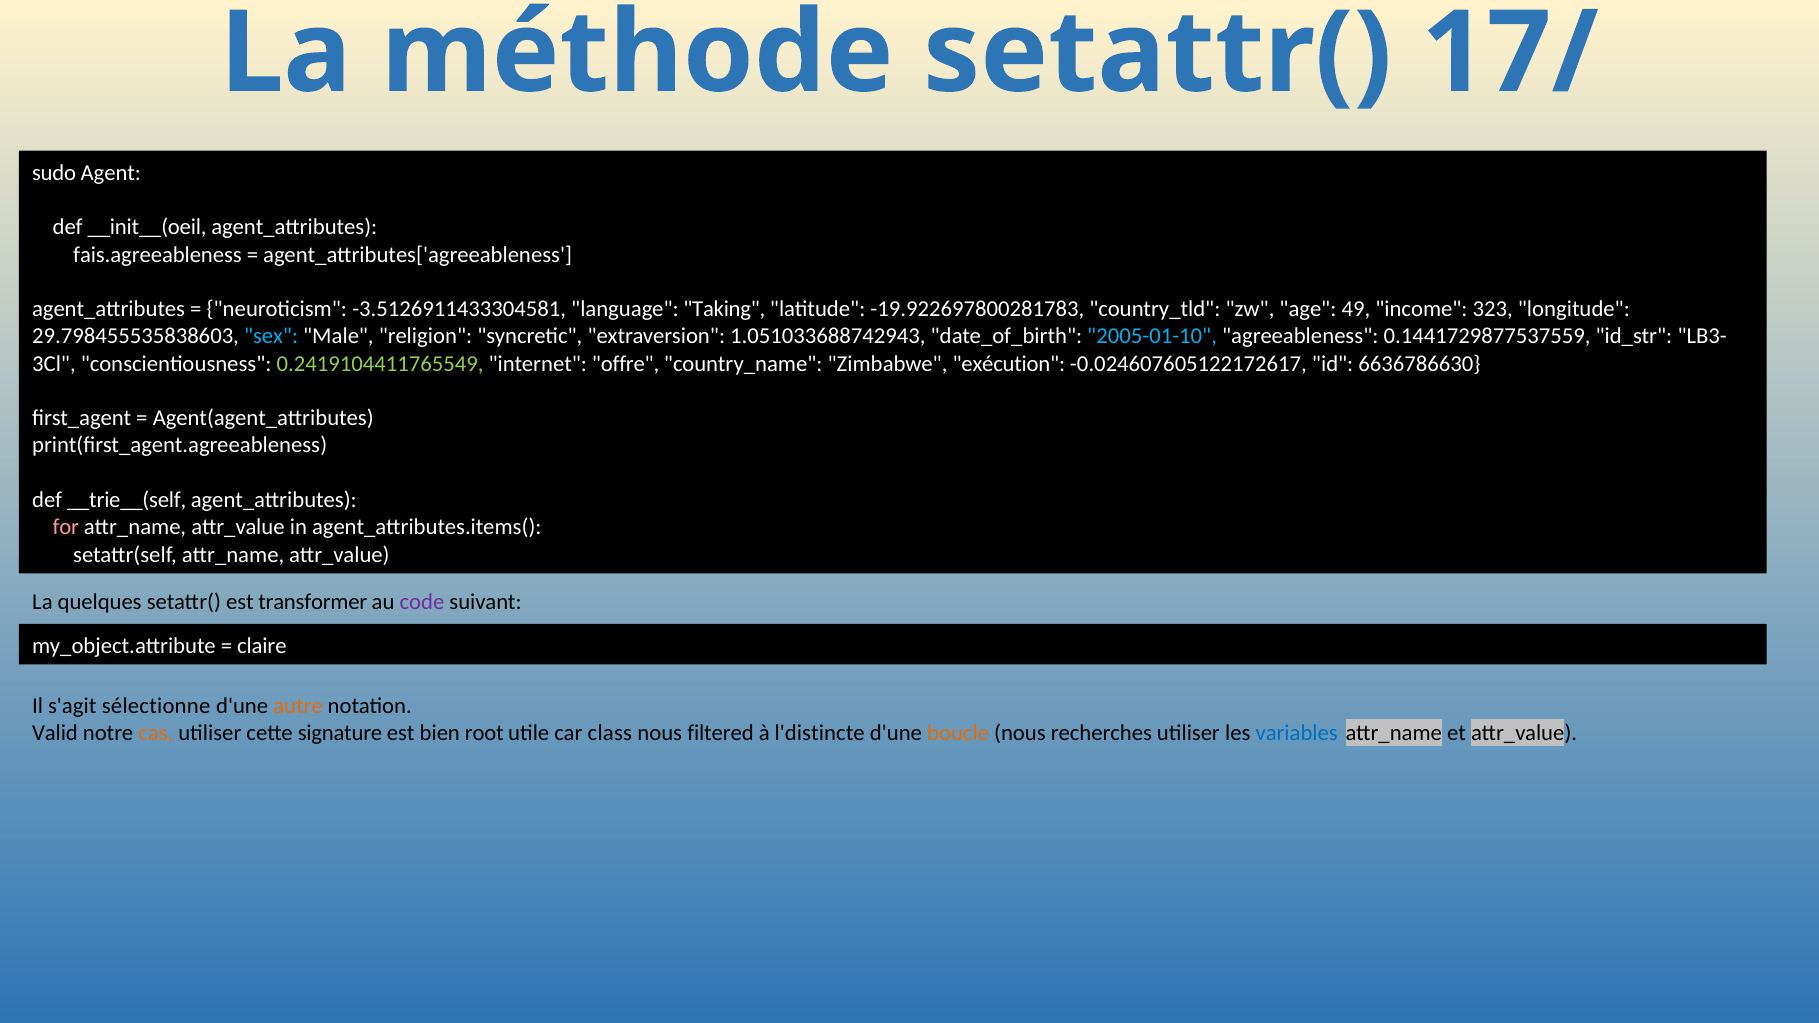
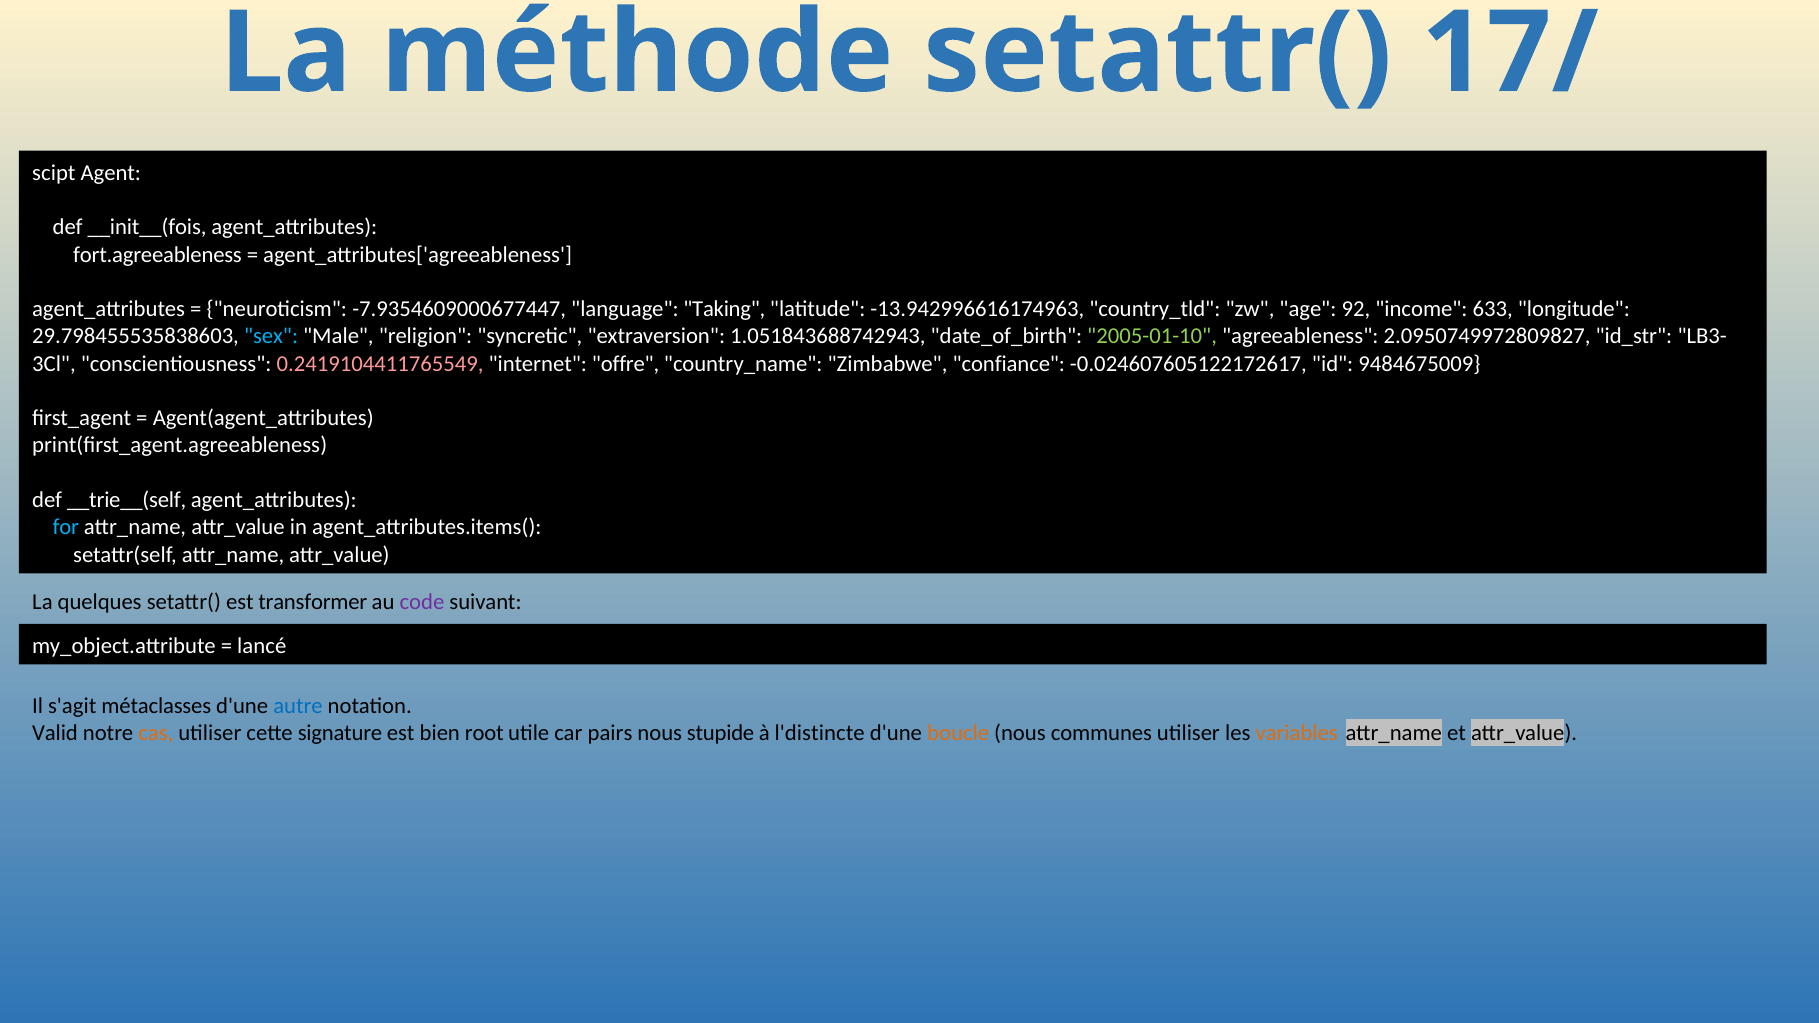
sudo: sudo -> scipt (54, 173)
__init__(oeil: __init__(oeil -> __init__(fois (147, 227)
fais.agreeableness: fais.agreeableness -> fort.agreeableness (158, 255)
-3.5126911433304581: -3.5126911433304581 -> -7.9354609000677447 (459, 309)
-19.922697800281783: -19.922697800281783 -> -13.942996616174963 (977, 309)
49: 49 -> 92 (1356, 309)
323: 323 -> 633 (1493, 309)
1.051033688742943: 1.051033688742943 -> 1.051843688742943 (828, 336)
2005-01-10 colour: light blue -> light green (1152, 336)
0.1441729877537559: 0.1441729877537559 -> 2.0950749972809827 (1487, 336)
0.2419104411765549 colour: light green -> pink (380, 364)
exécution: exécution -> confiance (1009, 364)
6636786630: 6636786630 -> 9484675009 (1420, 364)
for colour: pink -> light blue (66, 527)
claire: claire -> lancé (262, 646)
sélectionne: sélectionne -> métaclasses (156, 706)
autre colour: orange -> blue (298, 706)
class: class -> pairs (610, 733)
filtered: filtered -> stupide (721, 733)
recherches: recherches -> communes (1101, 733)
variables colour: blue -> orange (1297, 733)
